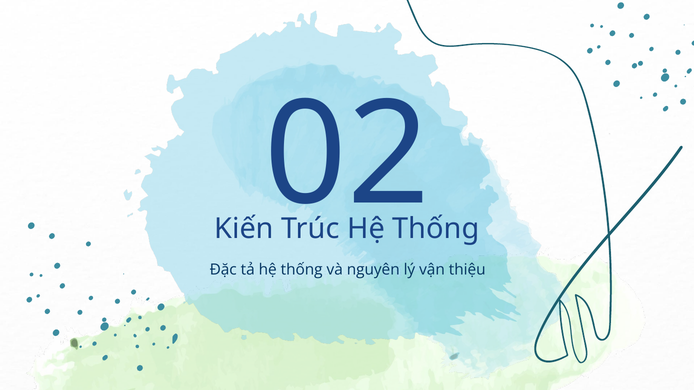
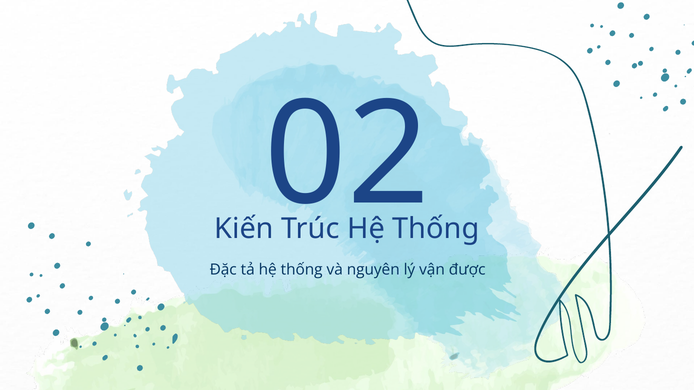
thiệu: thiệu -> được (467, 270)
